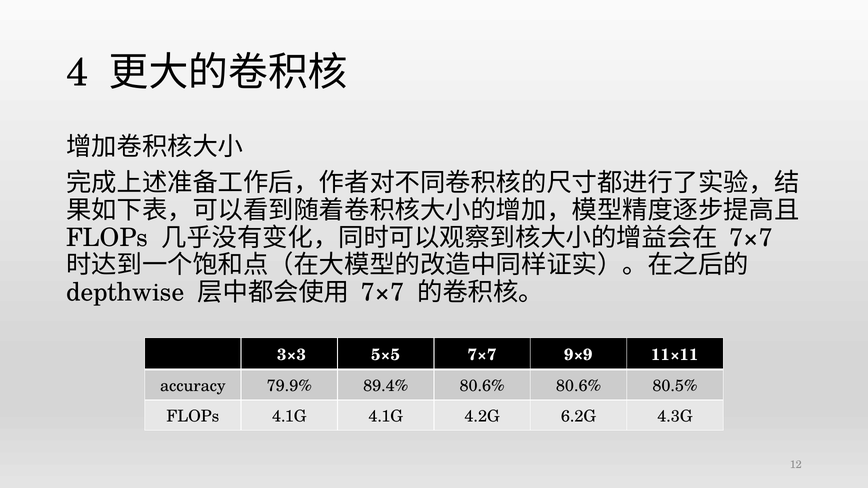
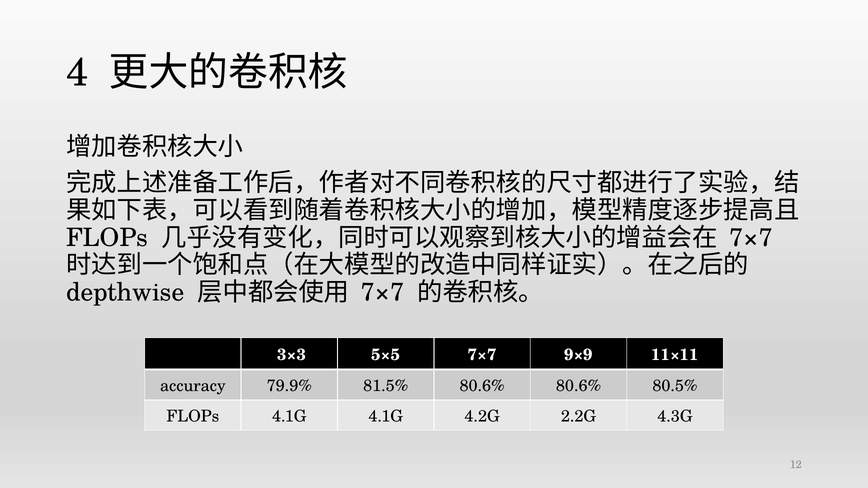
89.4%: 89.4% -> 81.5% (386, 386)
6.2G: 6.2G -> 2.2G (579, 416)
